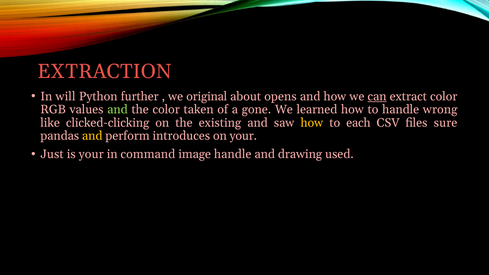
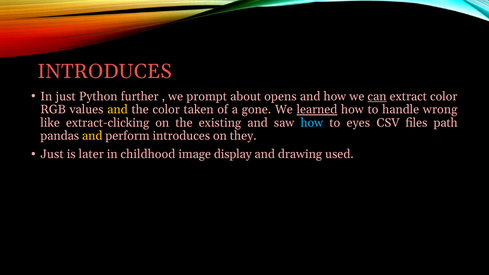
EXTRACTION: EXTRACTION -> INTRODUCES (105, 71)
In will: will -> just (66, 96)
original: original -> prompt (207, 96)
and colour: light green -> yellow (118, 110)
learned underline: none -> present (317, 110)
clicked-clicking: clicked-clicking -> extract-clicking (108, 123)
how colour: yellow -> light blue (312, 123)
each: each -> eyes (358, 123)
sure: sure -> path (446, 123)
on your: your -> they (243, 136)
is your: your -> later (91, 154)
command: command -> childhood (148, 154)
image handle: handle -> display (233, 154)
